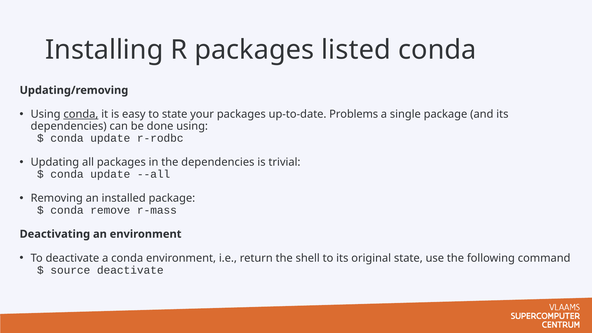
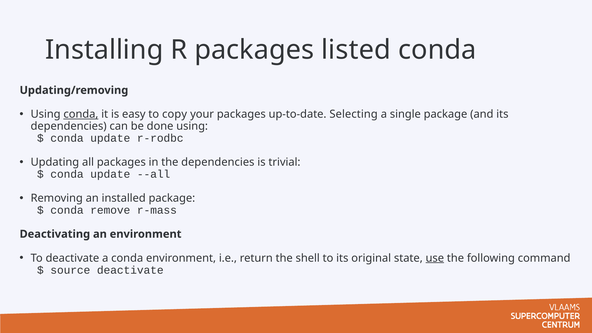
to state: state -> copy (175, 114)
Problems: Problems -> Selecting (354, 114)
use underline: none -> present (435, 258)
